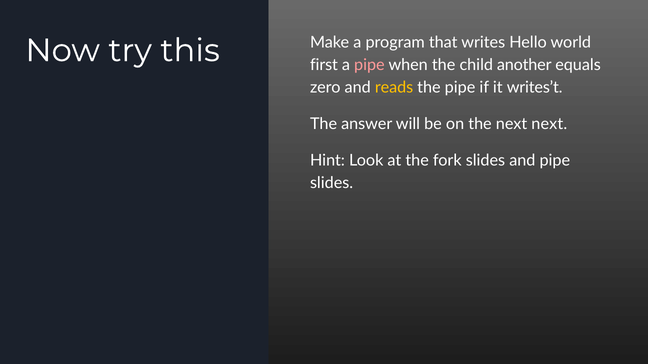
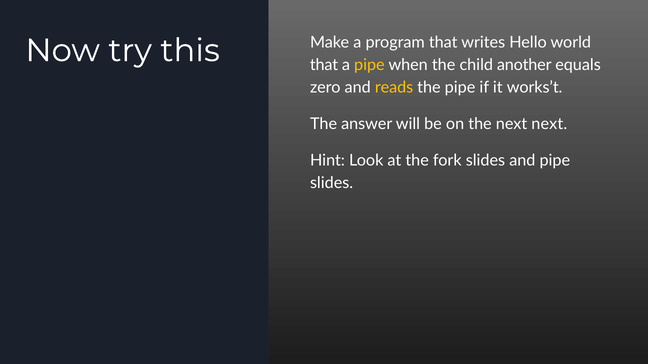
first: first -> that (324, 65)
pipe colour: pink -> yellow (369, 65)
writes’t: writes’t -> works’t (535, 87)
